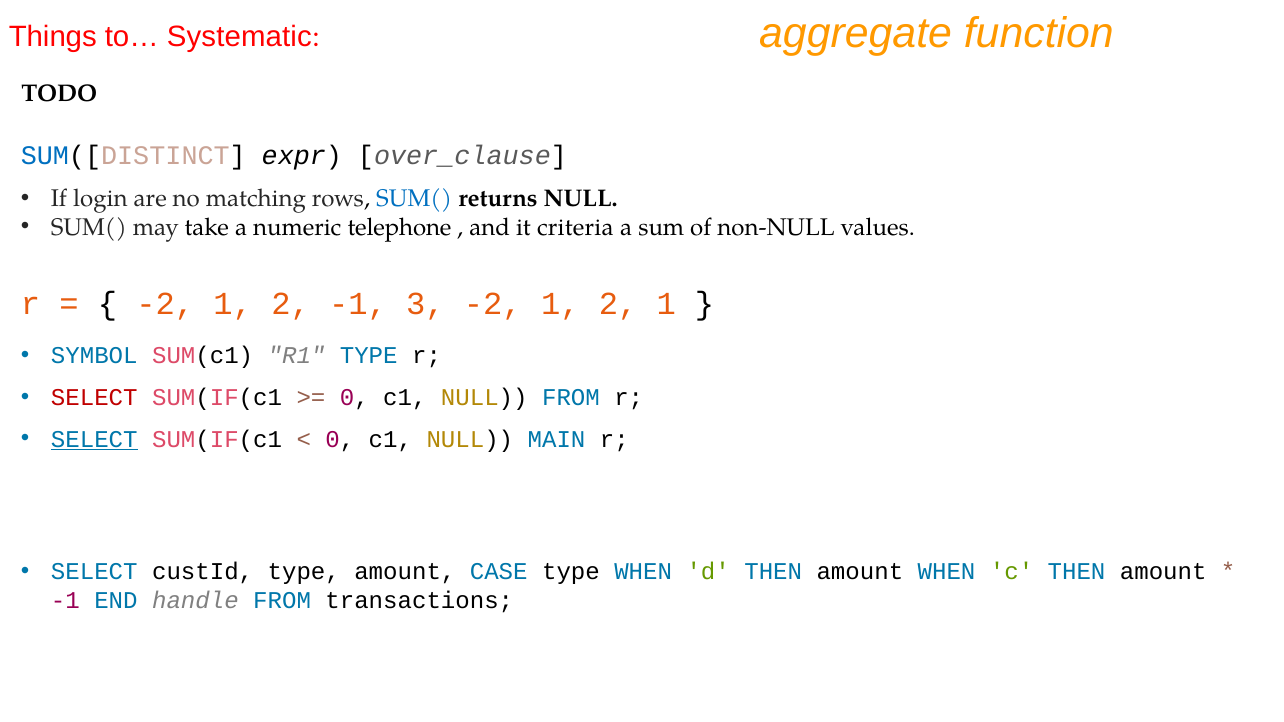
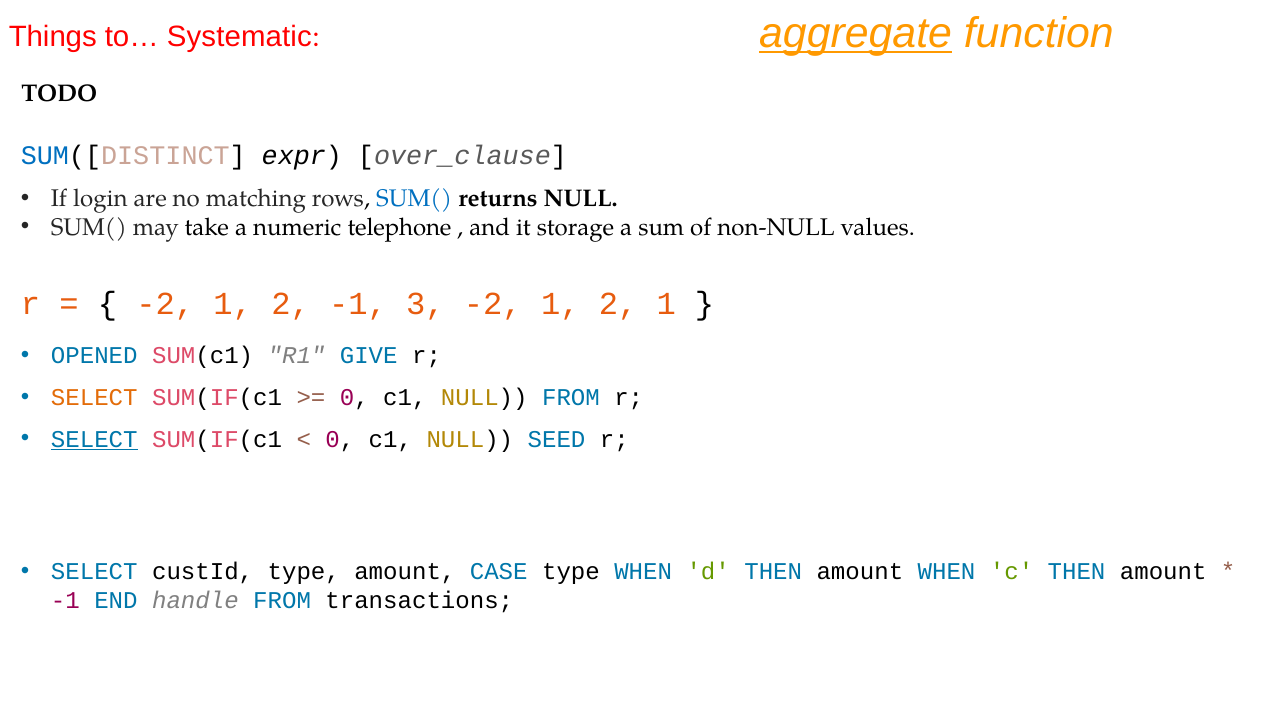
aggregate underline: none -> present (856, 33)
criteria: criteria -> storage (575, 227)
SYMBOL: SYMBOL -> OPENED (94, 356)
R1 TYPE: TYPE -> GIVE (369, 356)
SELECT colour: red -> orange (94, 398)
MAIN: MAIN -> SEED (557, 439)
